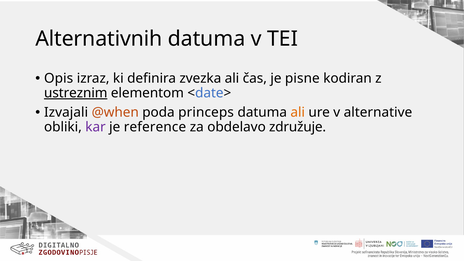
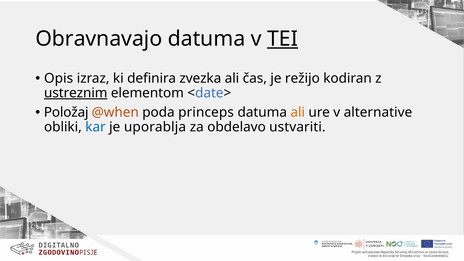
Alternativnih: Alternativnih -> Obravnavajo (99, 39)
TEI underline: none -> present (283, 39)
pisne: pisne -> režijo (302, 78)
Izvajali: Izvajali -> Položaj (66, 113)
kar colour: purple -> blue (96, 127)
reference: reference -> uporablja (155, 127)
združuje: združuje -> ustvariti (297, 127)
